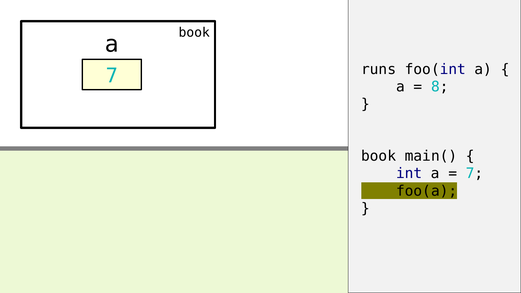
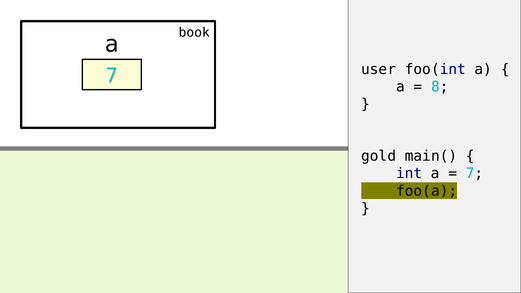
runs: runs -> user (379, 69)
book: book -> gold (379, 156)
